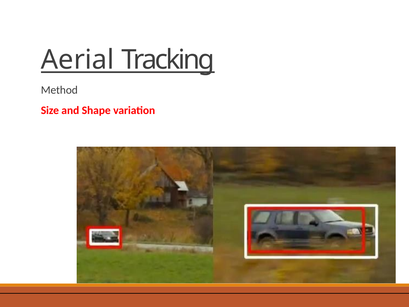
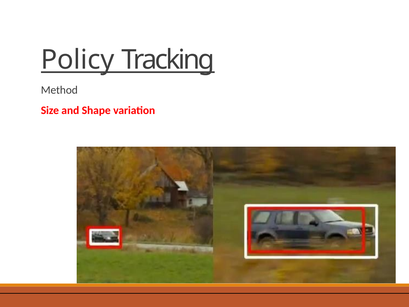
Aerial: Aerial -> Policy (78, 60)
